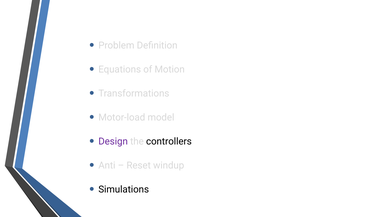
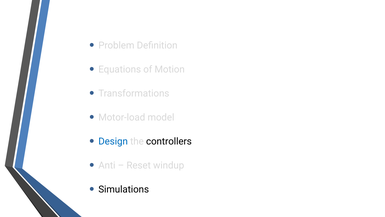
Design colour: purple -> blue (113, 141)
